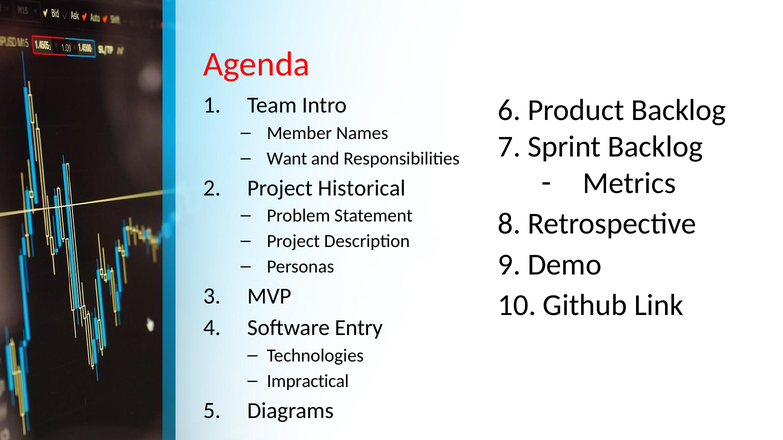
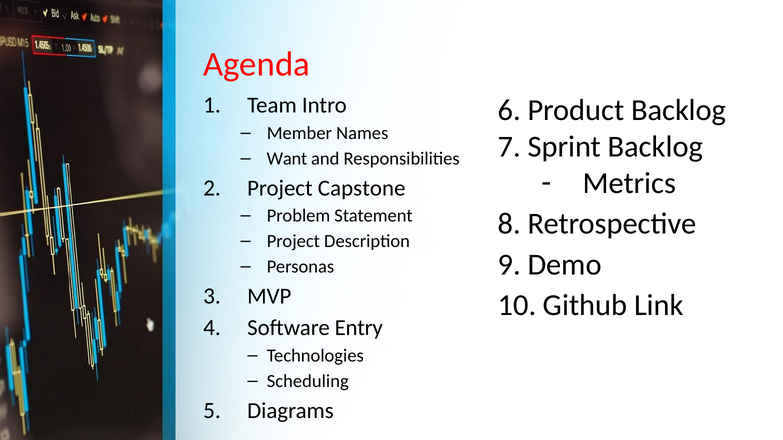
Historical: Historical -> Capstone (362, 188)
Impractical: Impractical -> Scheduling (308, 382)
